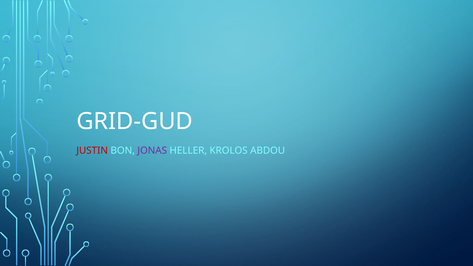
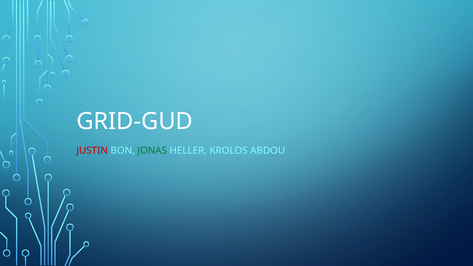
JONAS colour: purple -> green (152, 150)
